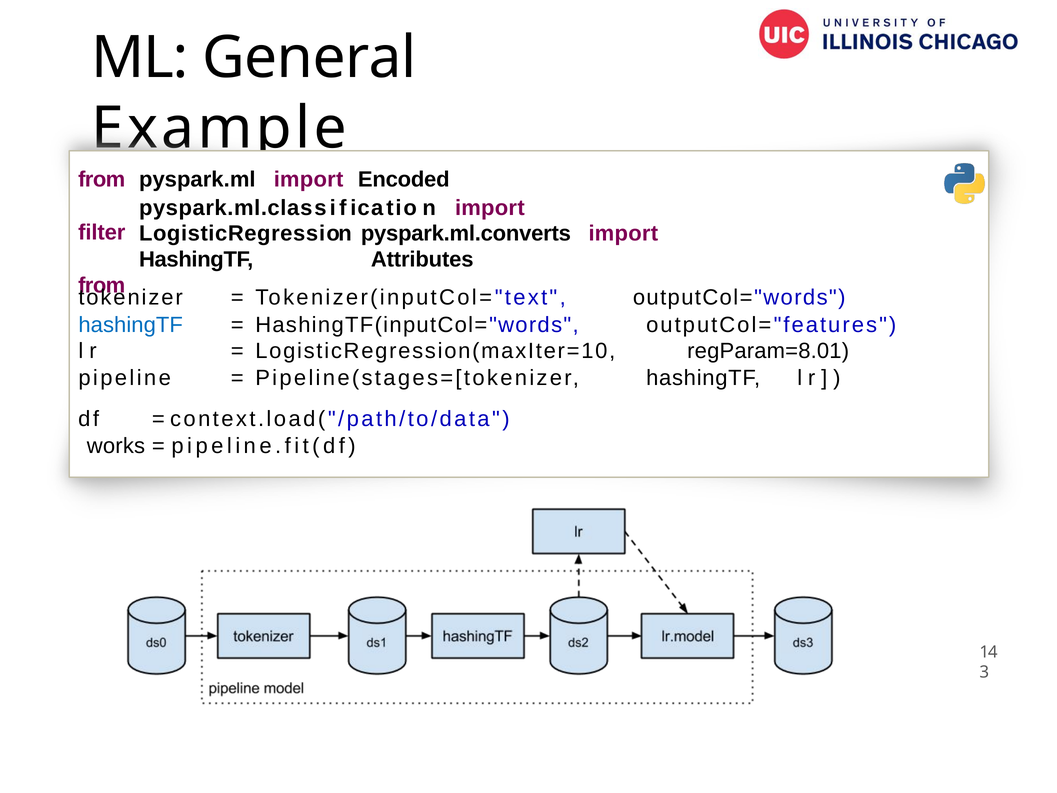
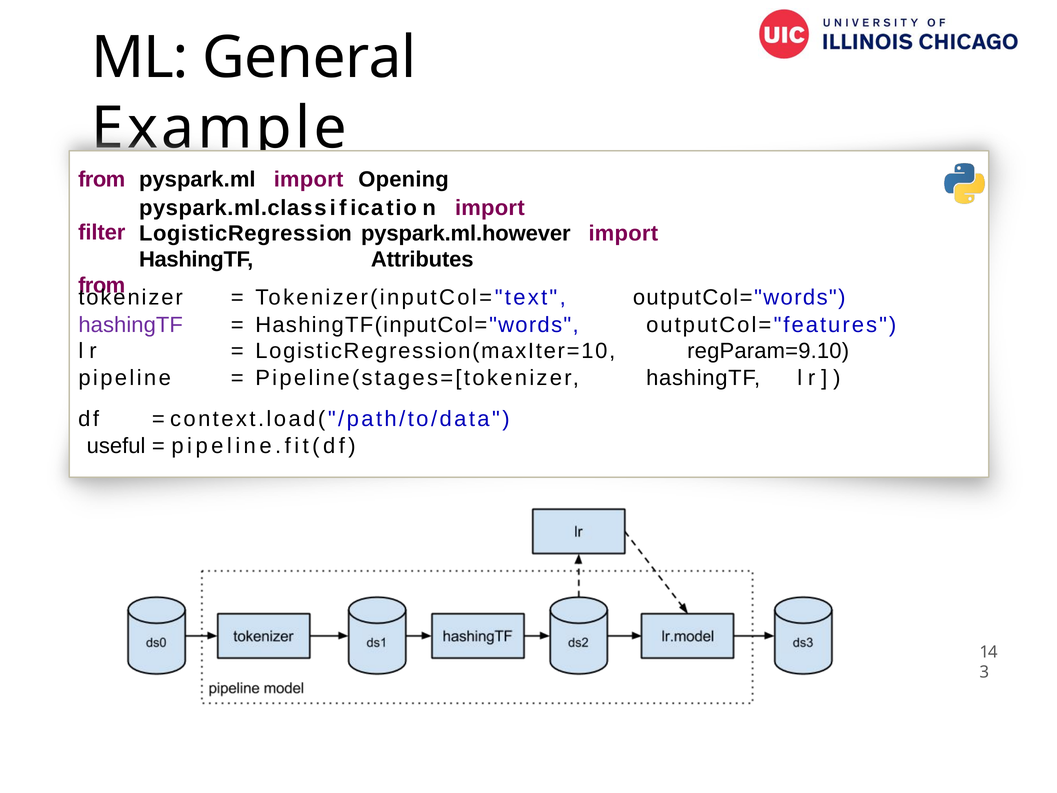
Encoded: Encoded -> Opening (404, 180)
pyspark.ml.converts: pyspark.ml.converts -> pyspark.ml.however (466, 234)
hashingTF colour: blue -> purple (131, 325)
regParam=8.01: regParam=8.01 -> regParam=9.10 (768, 351)
works: works -> useful (116, 446)
